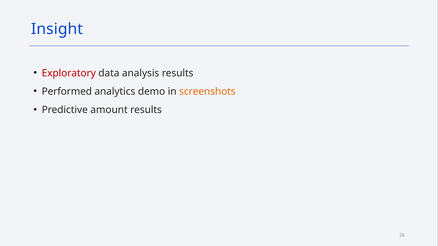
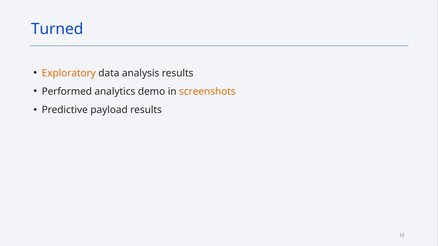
Insight: Insight -> Turned (57, 29)
Exploratory colour: red -> orange (69, 73)
amount: amount -> payload (109, 110)
